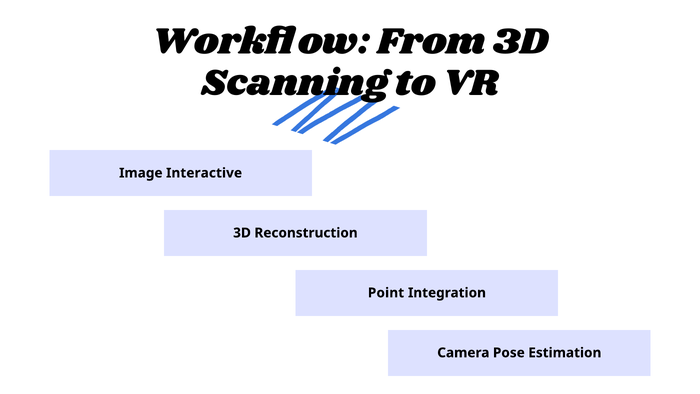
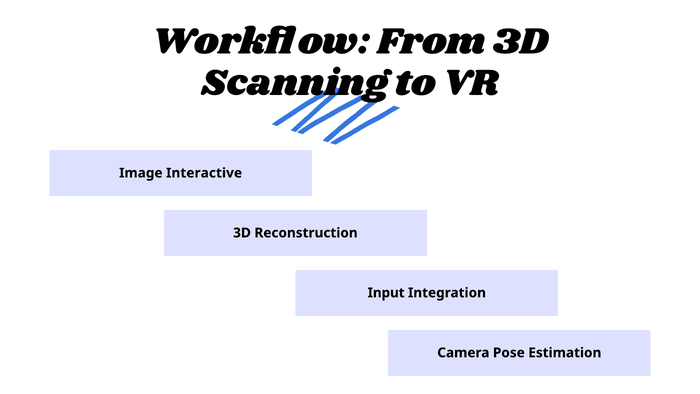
Point: Point -> Input (386, 293)
